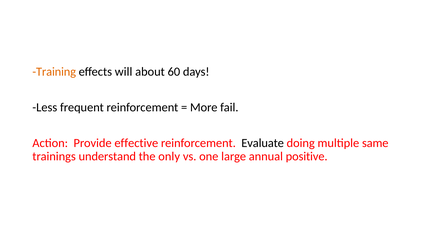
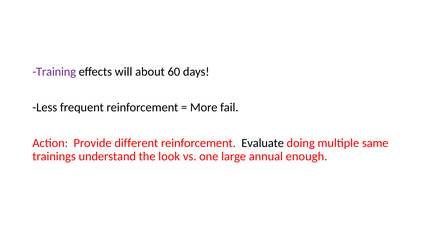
Training colour: orange -> purple (54, 72)
effective: effective -> different (136, 143)
only: only -> look (169, 156)
positive: positive -> enough (307, 156)
